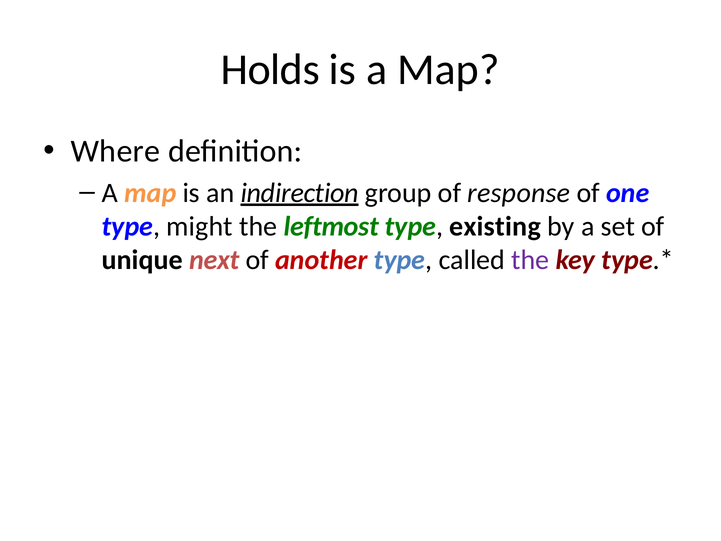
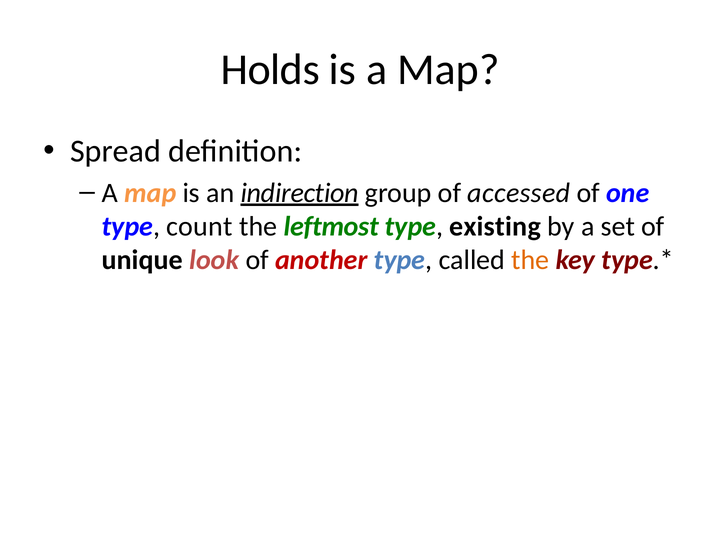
Where: Where -> Spread (116, 151)
response: response -> accessed (519, 193)
might: might -> count (200, 226)
next: next -> look (214, 260)
the colour: purple -> orange (530, 260)
